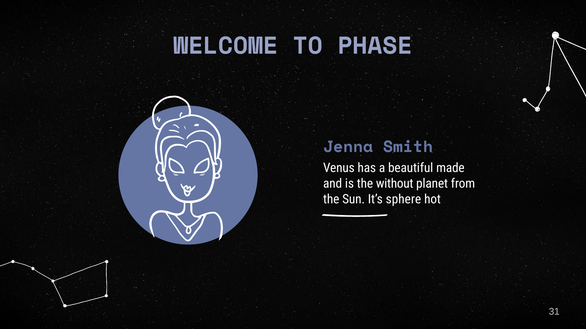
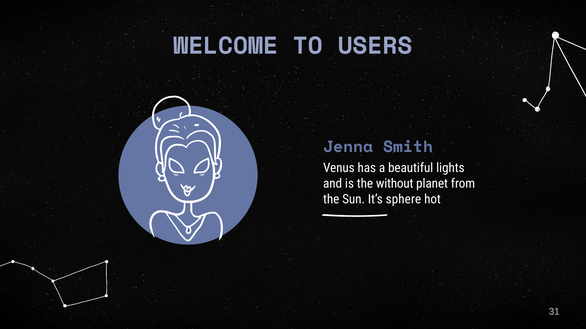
PHASE: PHASE -> USERS (375, 46)
made: made -> lights (450, 168)
